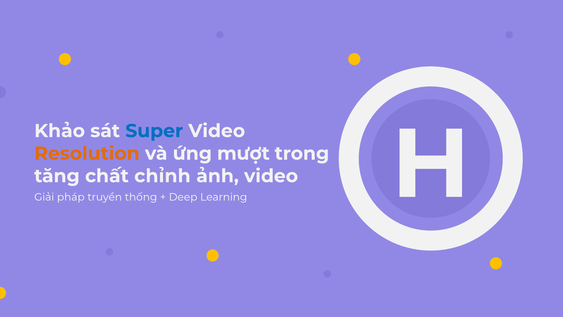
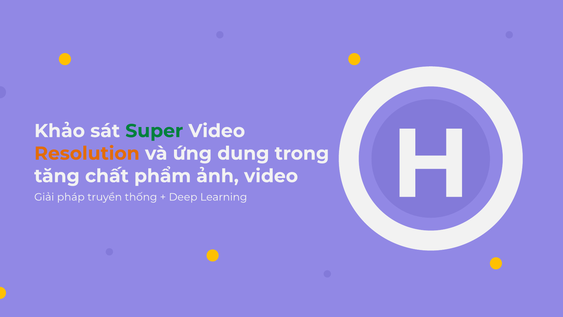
Super colour: blue -> green (154, 131)
mượt: mượt -> dung (243, 153)
chỉnh: chỉnh -> phẩm (163, 176)
